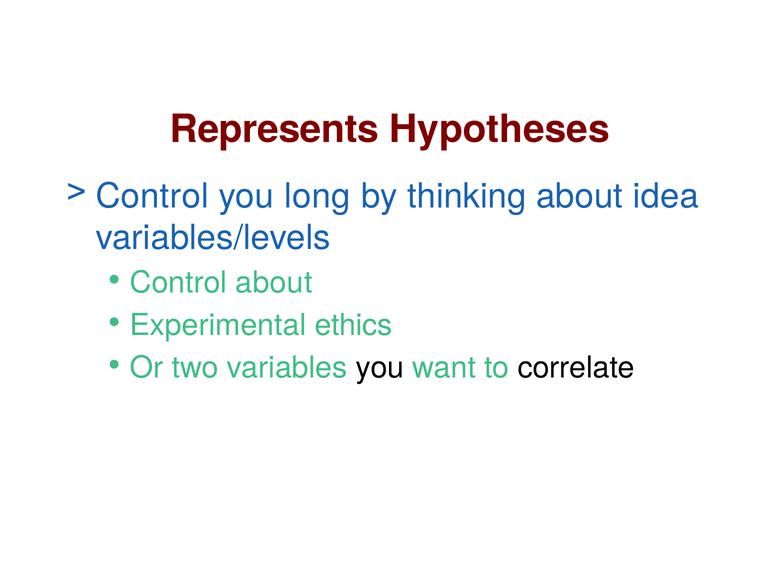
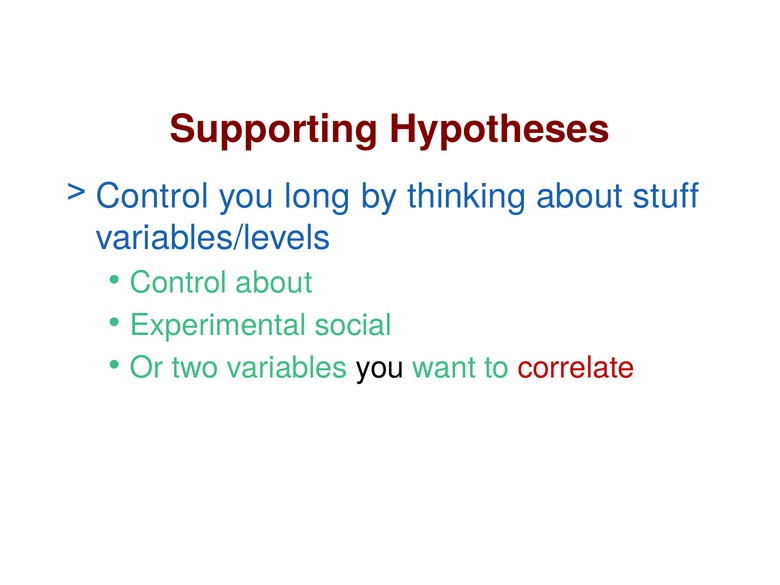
Represents: Represents -> Supporting (274, 129)
idea: idea -> stuff (666, 196)
ethics: ethics -> social (353, 325)
correlate colour: black -> red (576, 368)
